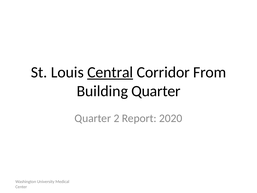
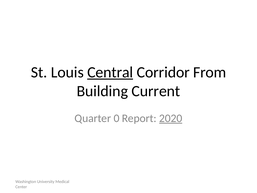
Building Quarter: Quarter -> Current (156, 91)
2: 2 -> 0 (116, 118)
2020 underline: none -> present (171, 118)
